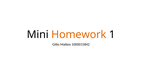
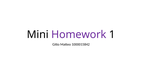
Homework colour: orange -> purple (79, 35)
